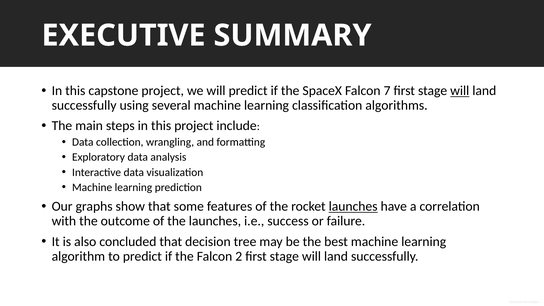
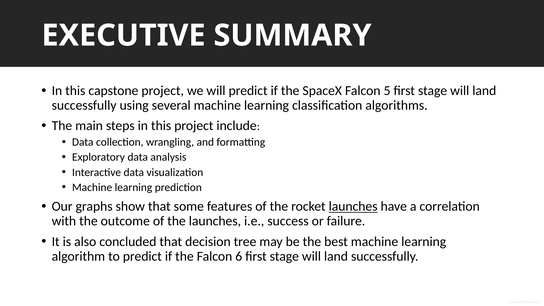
7: 7 -> 5 (387, 91)
will underline: present -> none (460, 91)
2: 2 -> 6 (239, 256)
